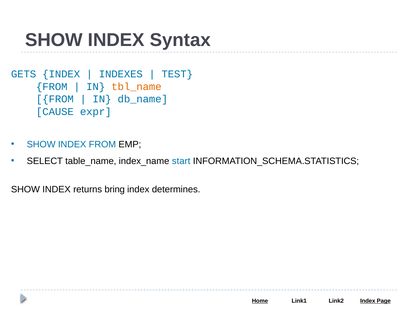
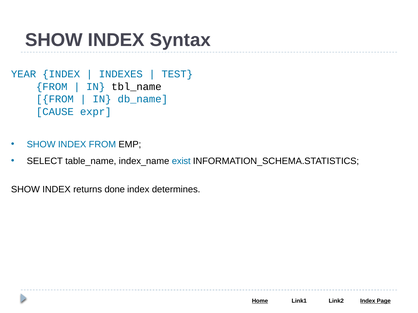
GETS: GETS -> YEAR (24, 74)
tbl_name colour: orange -> black (136, 87)
start: start -> exist (181, 161)
bring: bring -> done (115, 190)
